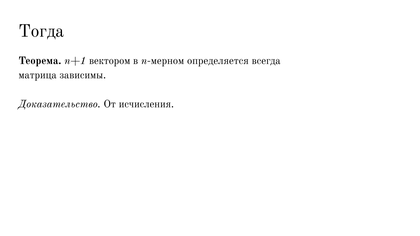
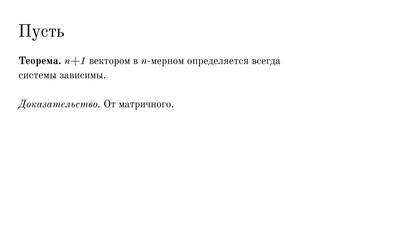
Тогда: Тогда -> Пусть (41, 31)
матрица: матрица -> системы (38, 75)
исчисления: исчисления -> матричного (146, 104)
